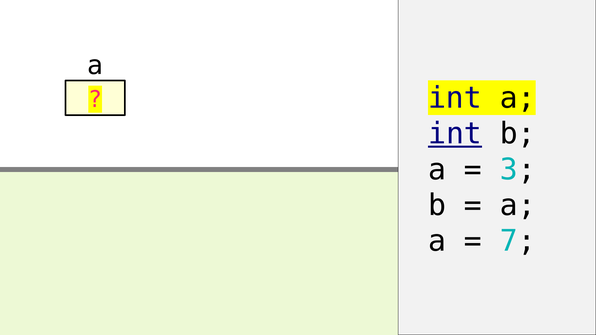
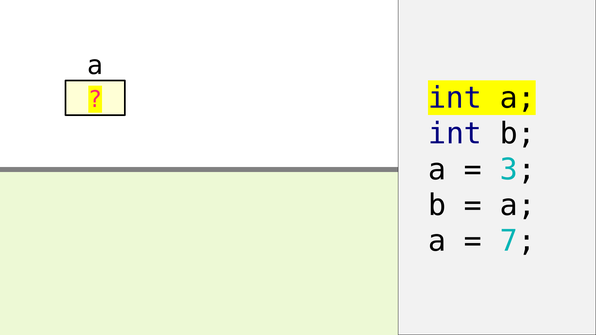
int underline: present -> none (455, 134)
